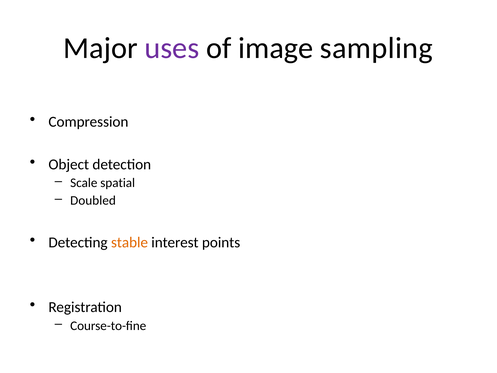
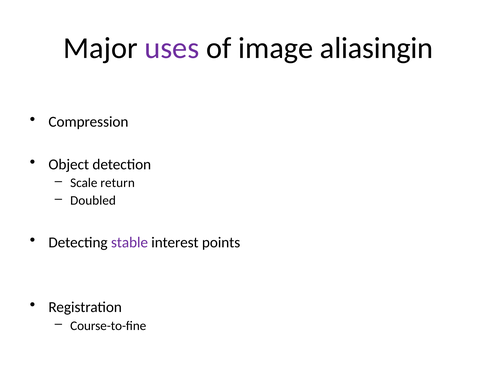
sampling: sampling -> aliasingin (377, 48)
spatial: spatial -> return (118, 183)
stable colour: orange -> purple (130, 242)
